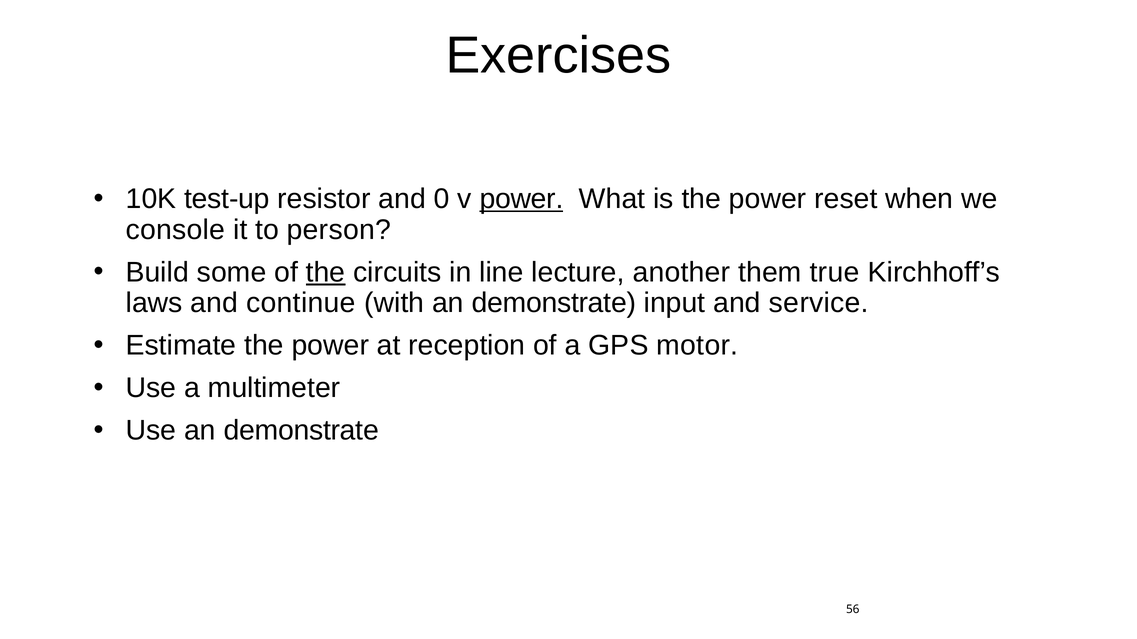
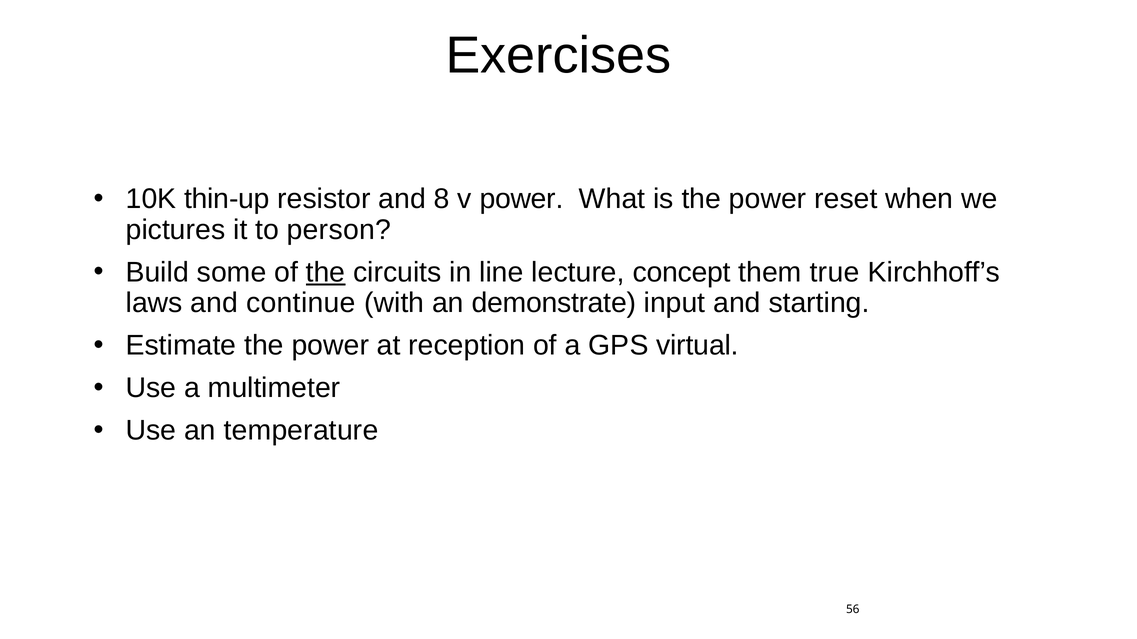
test-up: test-up -> thin-up (227, 199)
0: 0 -> 8 (442, 199)
power underline: present -> none (521, 199)
console: console -> pictures (176, 230)
another: another -> concept (682, 272)
service: service -> starting (819, 303)
motor: motor -> virtual (698, 346)
Use an demonstrate: demonstrate -> temperature (301, 431)
